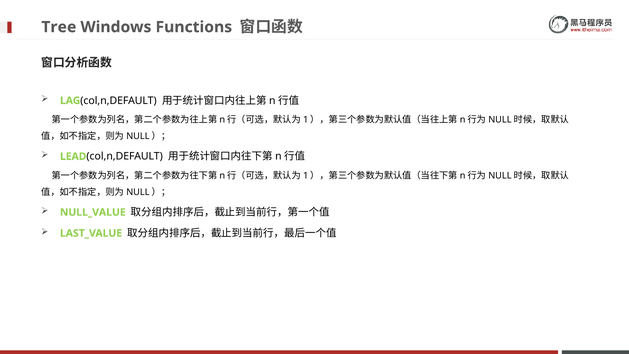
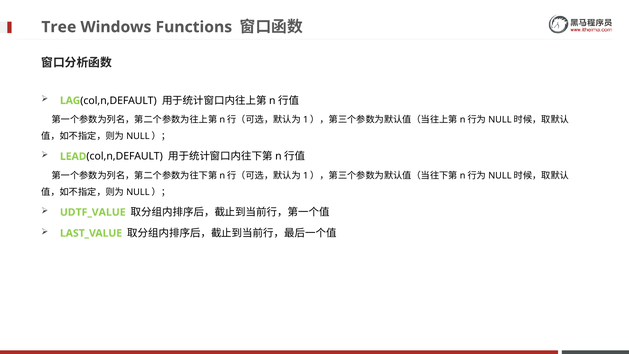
NULL_VALUE: NULL_VALUE -> UDTF_VALUE (93, 212)
